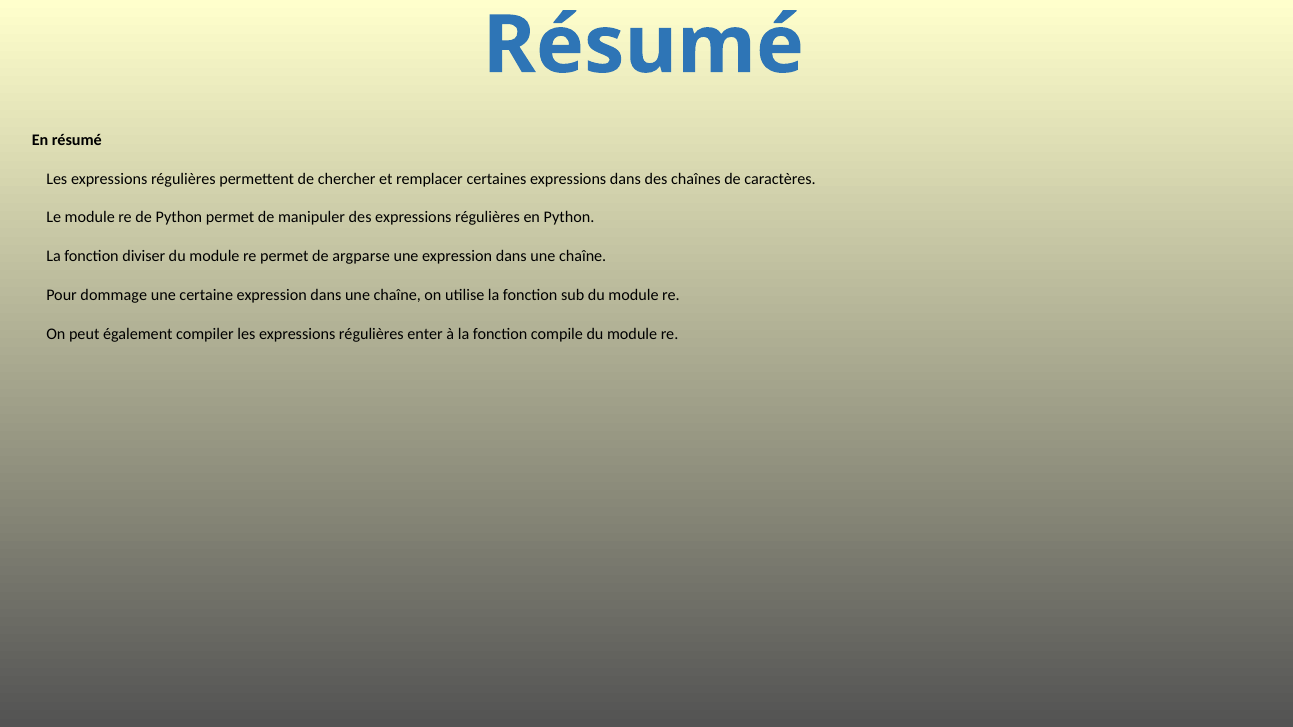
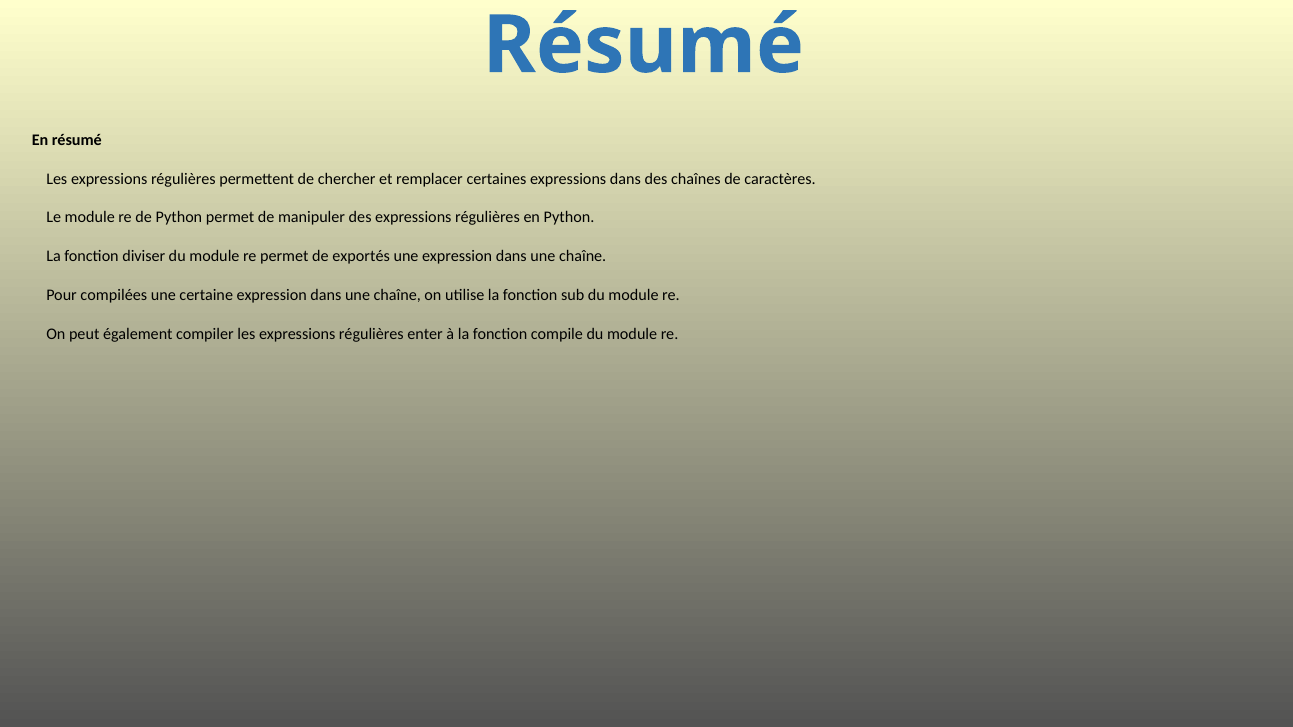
argparse: argparse -> exportés (361, 256)
dommage: dommage -> compilées (114, 295)
